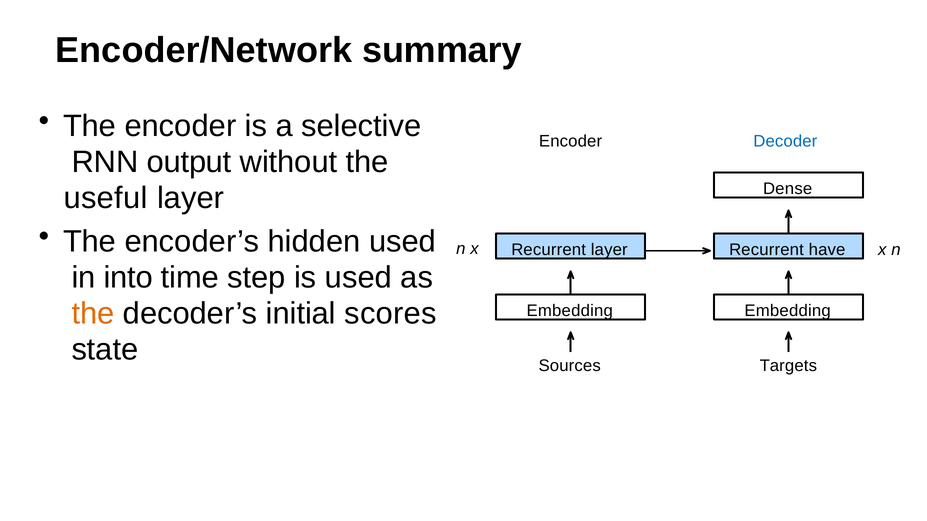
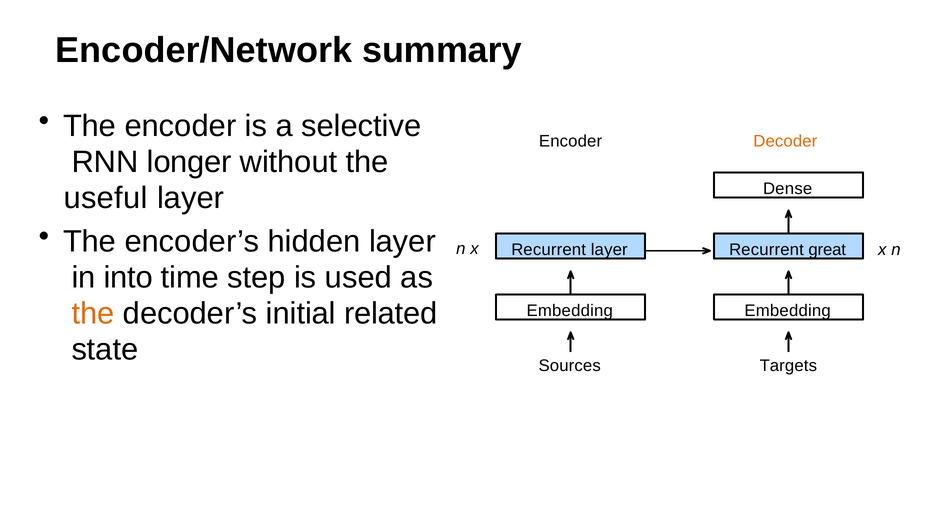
Decoder colour: blue -> orange (785, 141)
output: output -> longer (189, 162)
hidden used: used -> layer (402, 242)
have: have -> great (827, 250)
scores: scores -> related (391, 314)
